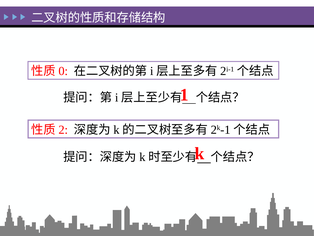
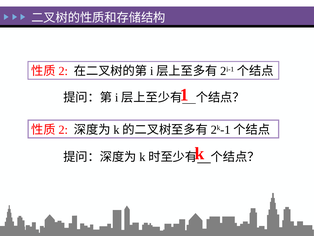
0: 0 -> 2 (63, 71)
